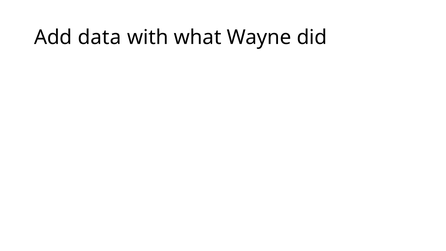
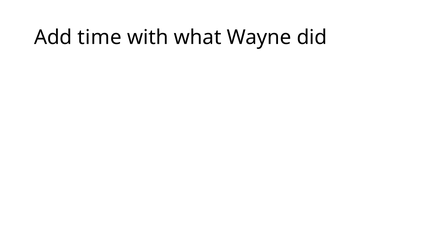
data: data -> time (100, 37)
